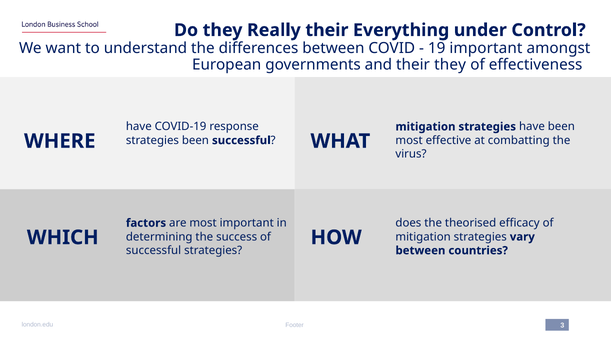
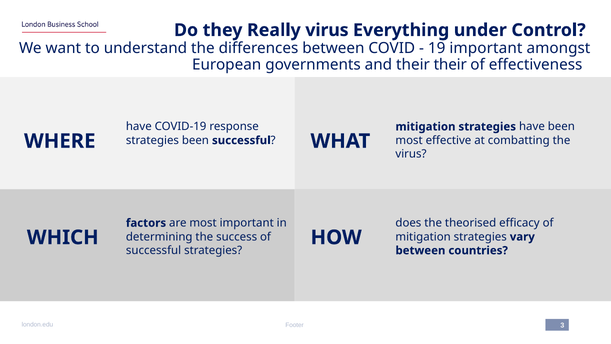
Really their: their -> virus (327, 30)
their they: they -> their (450, 64)
